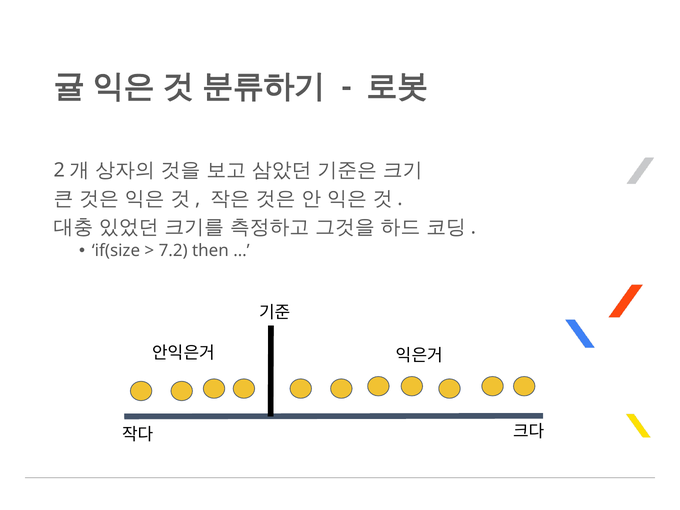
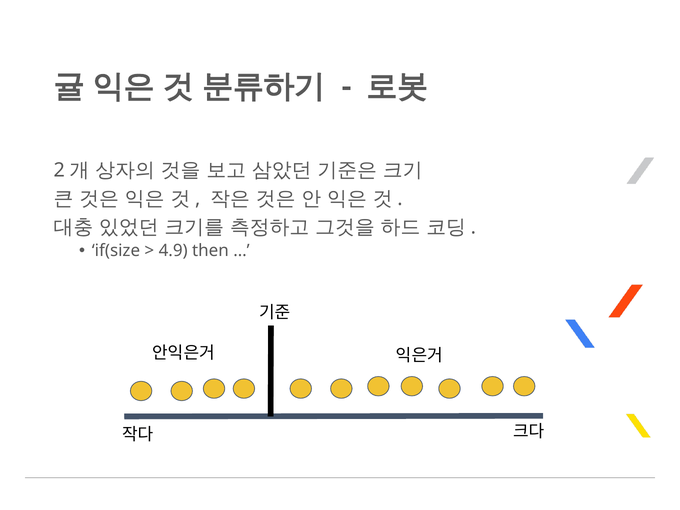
7.2: 7.2 -> 4.9 (173, 251)
